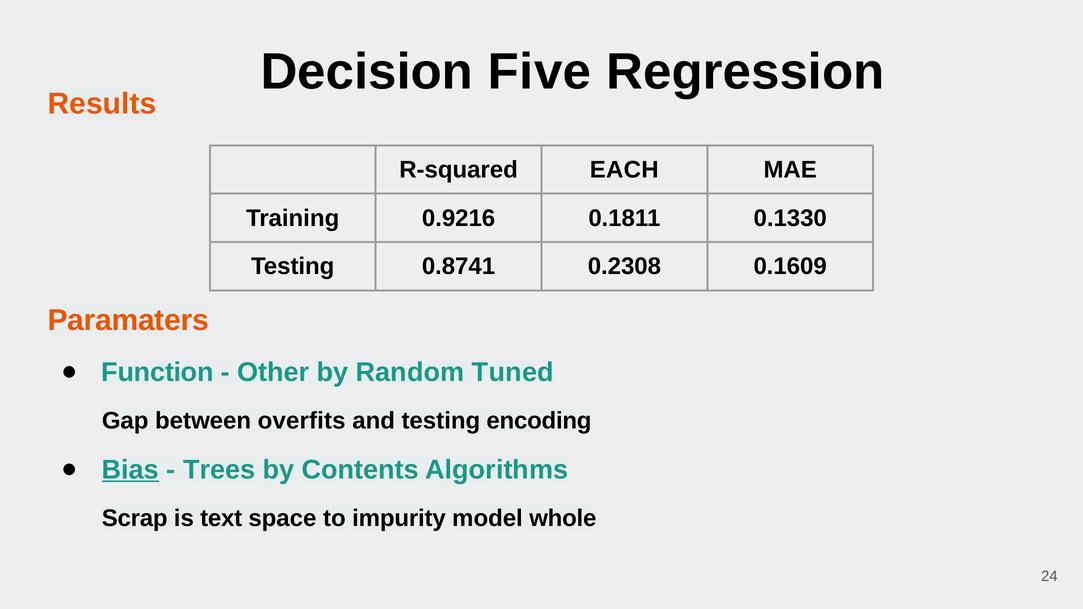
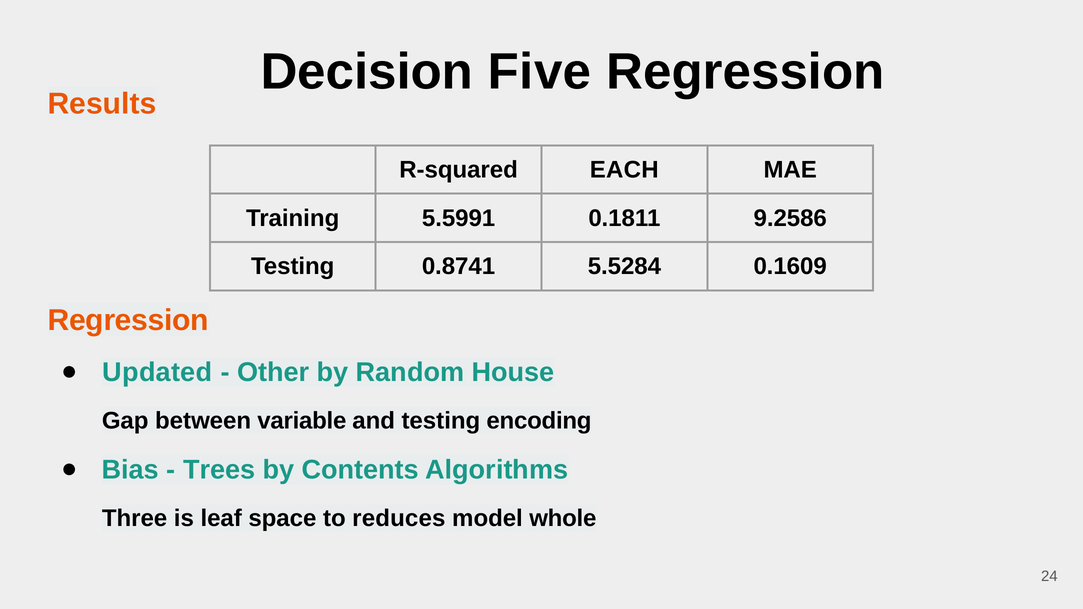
0.9216: 0.9216 -> 5.5991 (459, 218)
0.1330: 0.1330 -> 9.2586 (790, 218)
0.2308: 0.2308 -> 5.5284 (624, 267)
Paramaters: Paramaters -> Regression (128, 320)
Function: Function -> Updated (157, 373)
Tuned: Tuned -> House (513, 373)
overfits: overfits -> variable (302, 421)
Bias underline: present -> none (130, 470)
Scrap: Scrap -> Three (135, 518)
text: text -> leaf (221, 518)
impurity: impurity -> reduces (399, 518)
